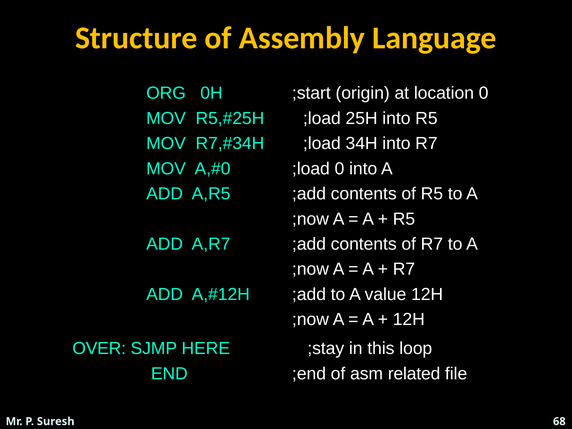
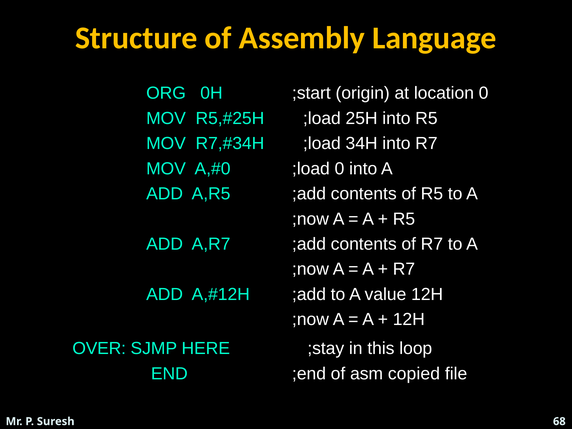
related: related -> copied (414, 374)
